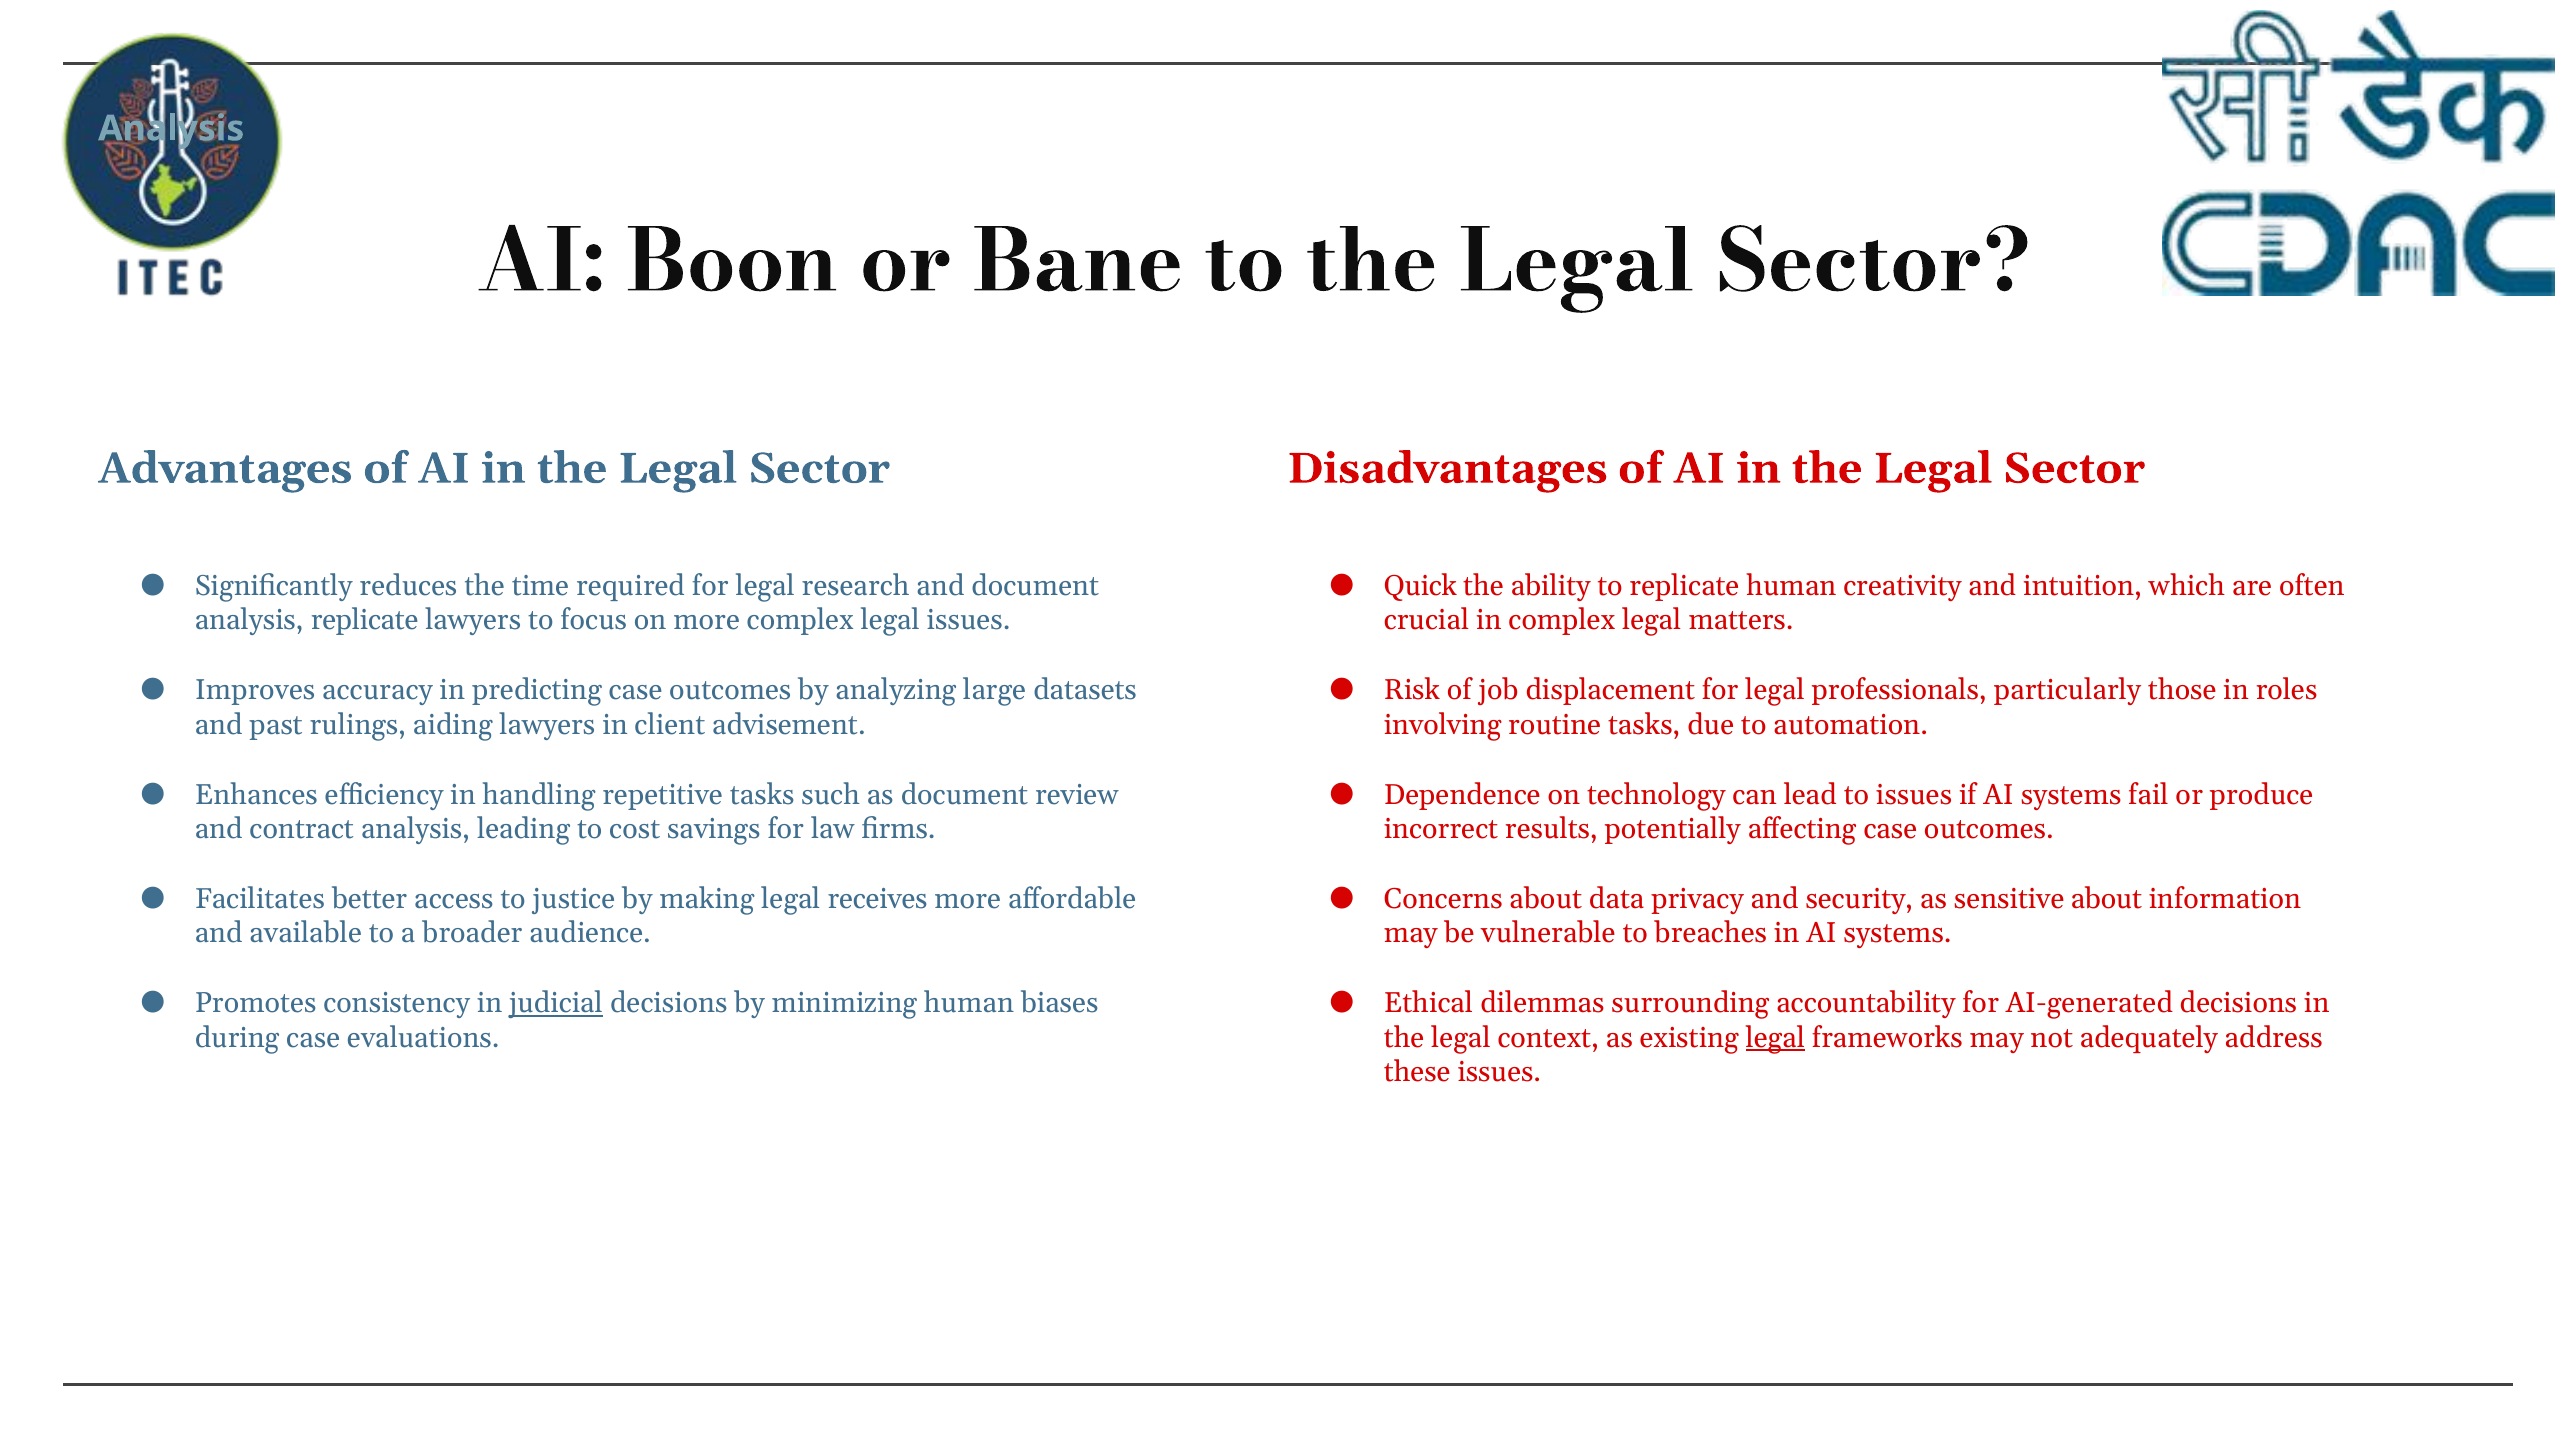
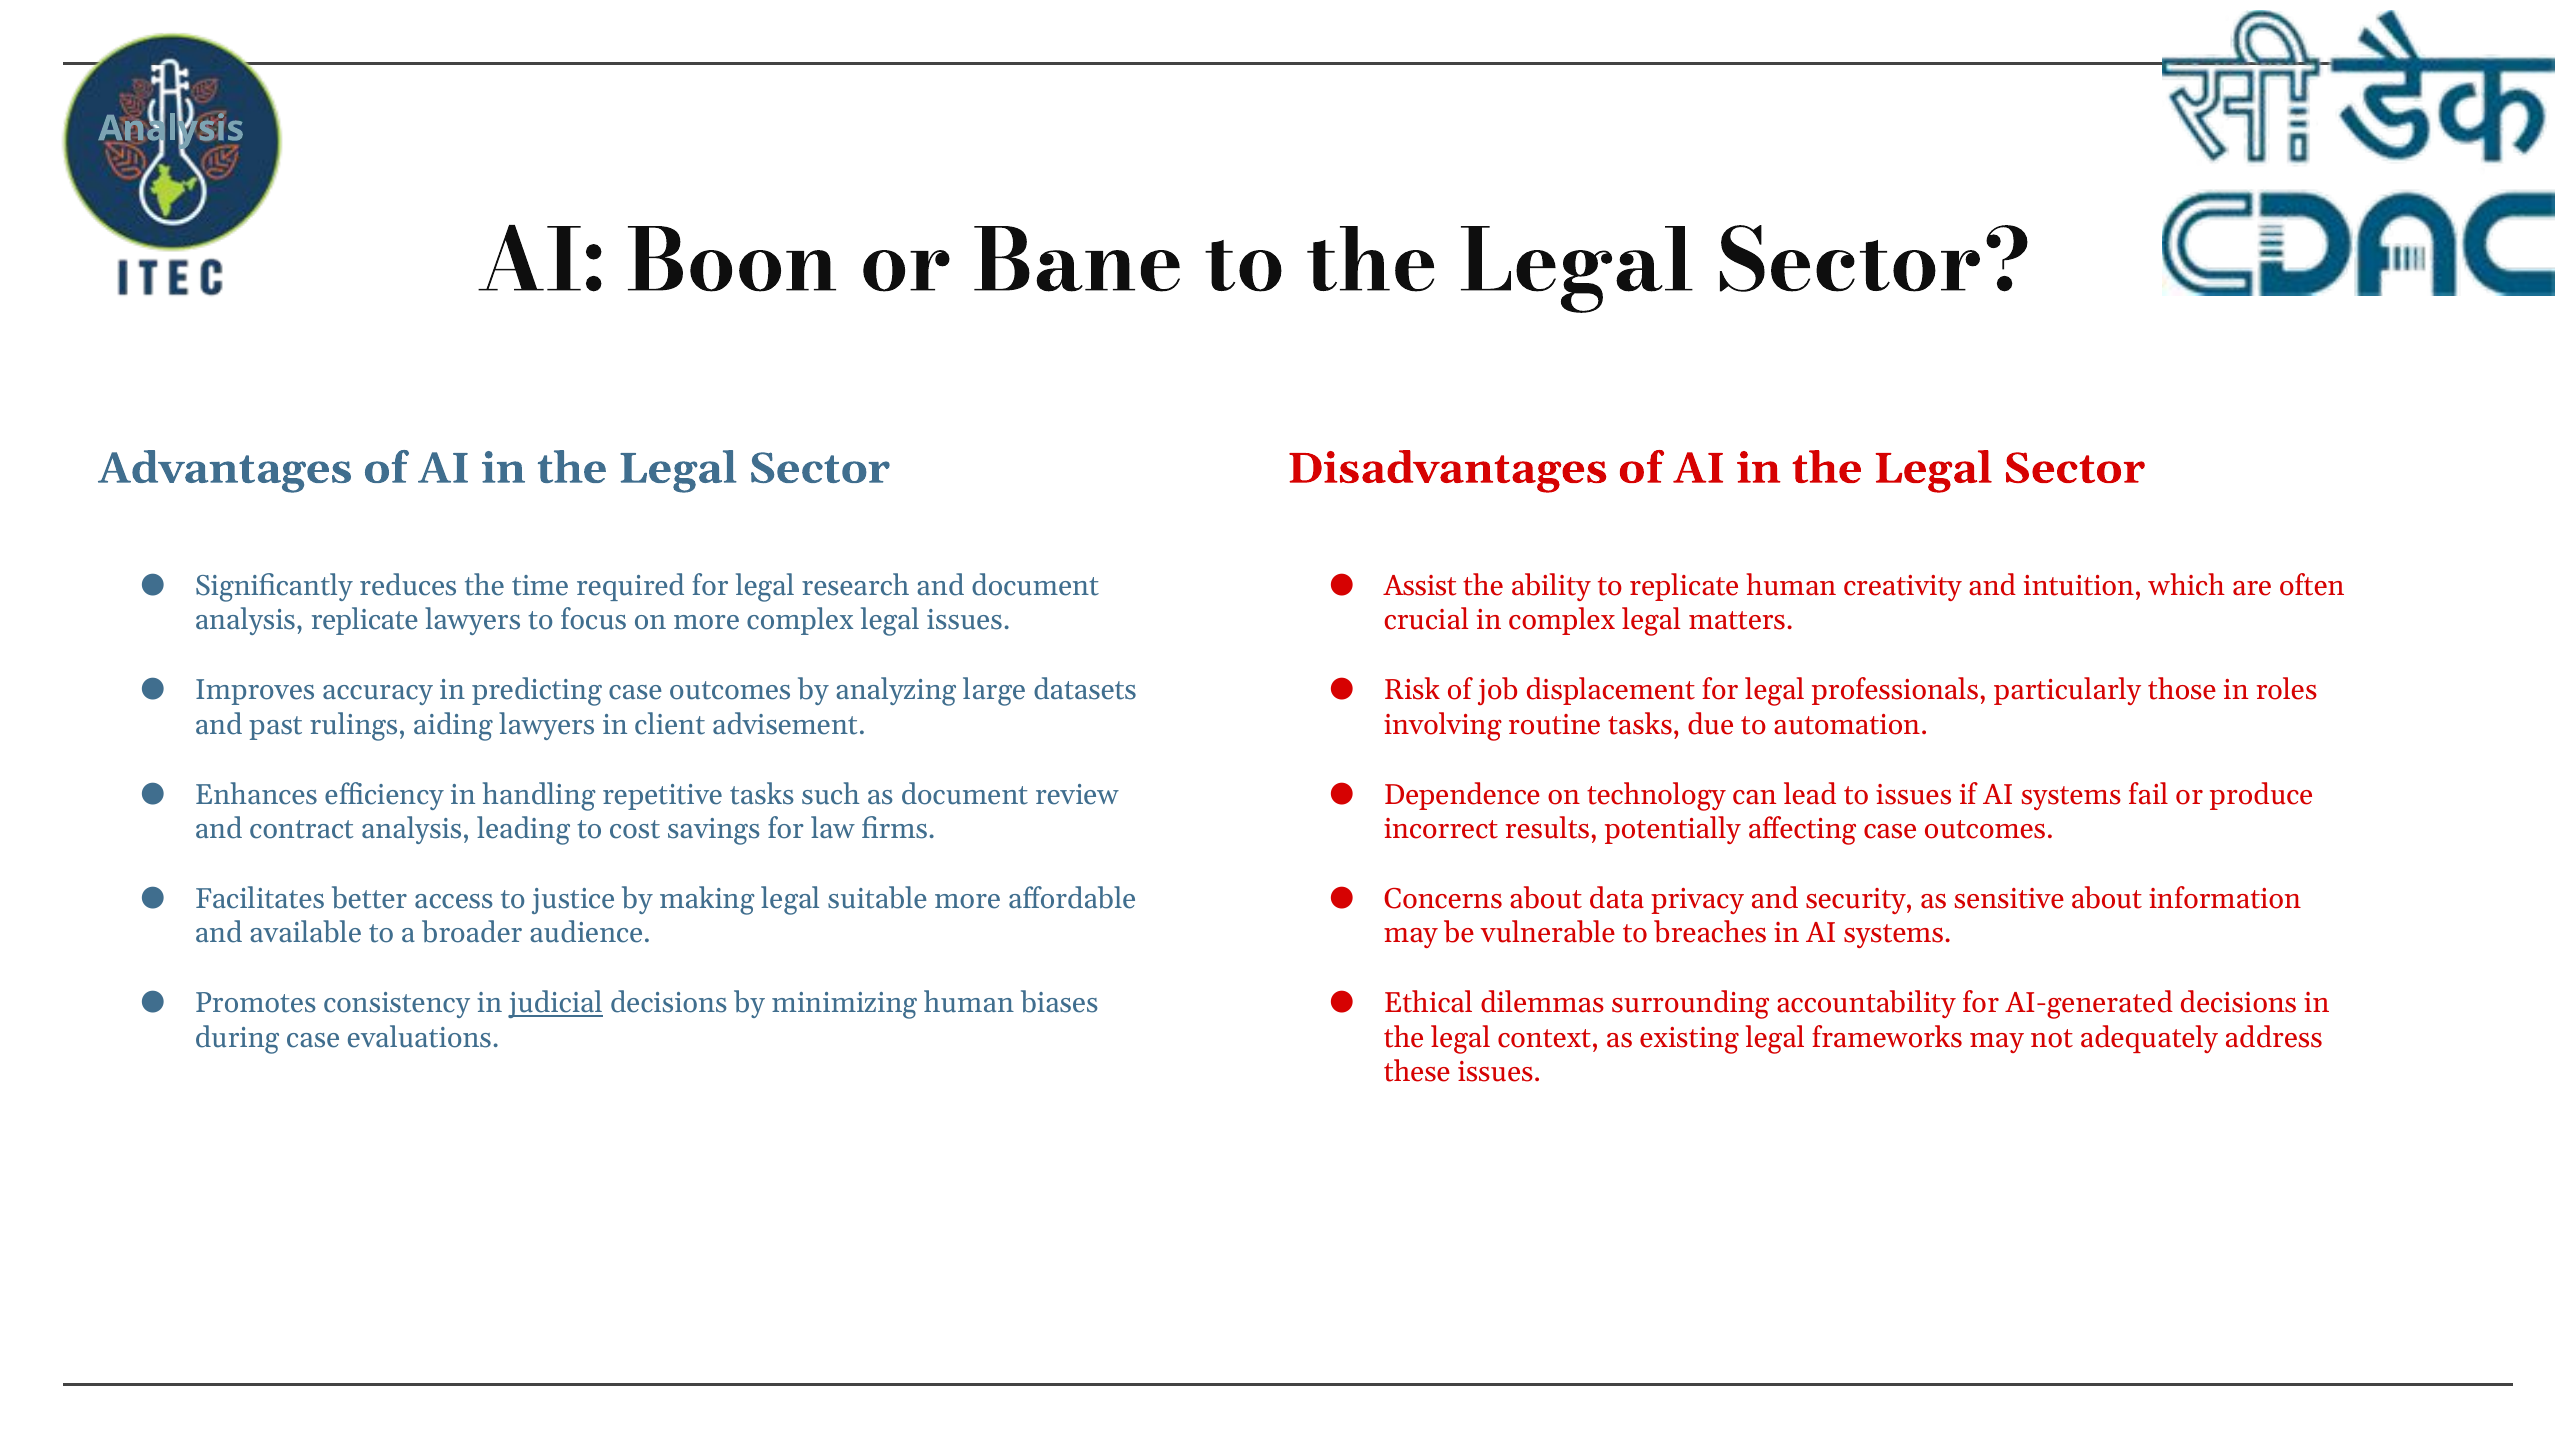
Quick: Quick -> Assist (1420, 586)
receives: receives -> suitable (878, 899)
legal underline: present -> none (1775, 1038)
